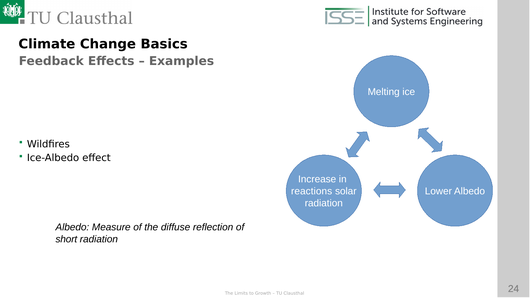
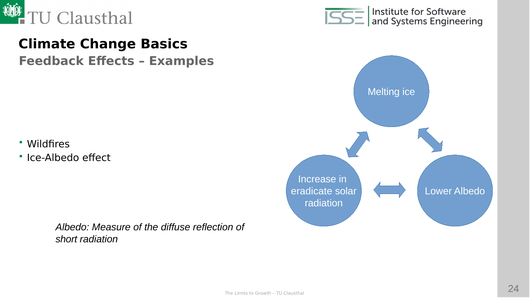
reactions: reactions -> eradicate (312, 191)
